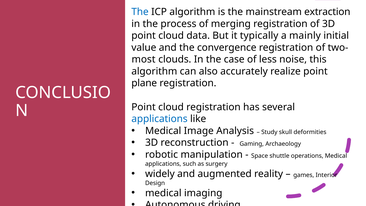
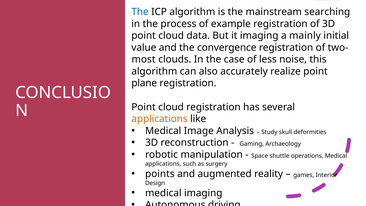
extraction: extraction -> searching (327, 12)
merging: merging -> example (231, 24)
it typically: typically -> imaging (259, 36)
applications colour: blue -> orange (160, 119)
widely: widely -> points (160, 174)
